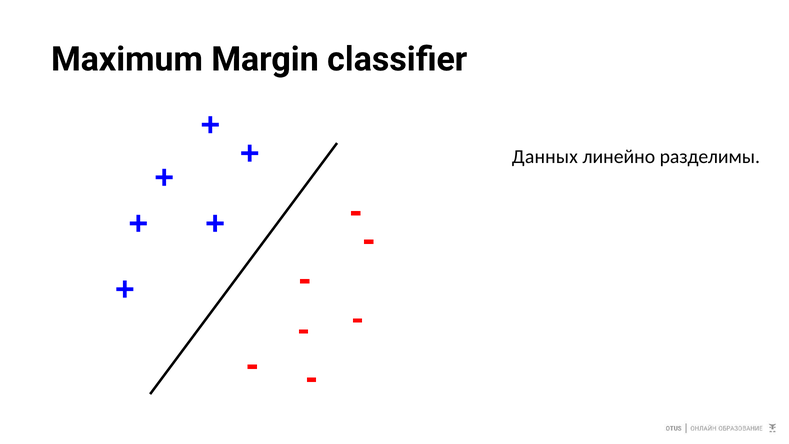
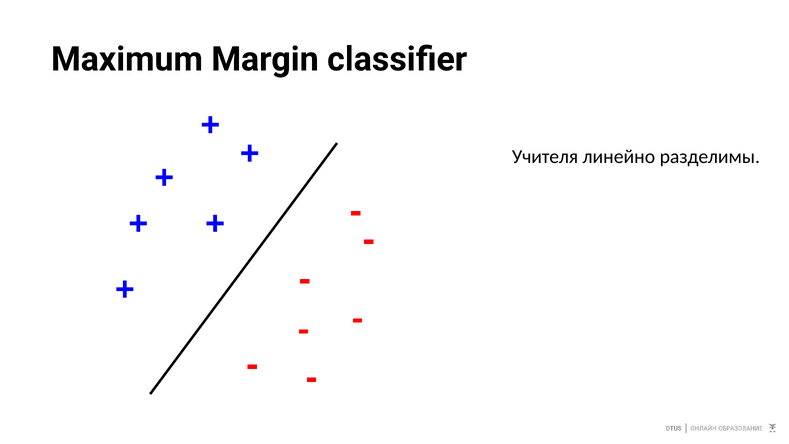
Данных: Данных -> Учителя (545, 157)
